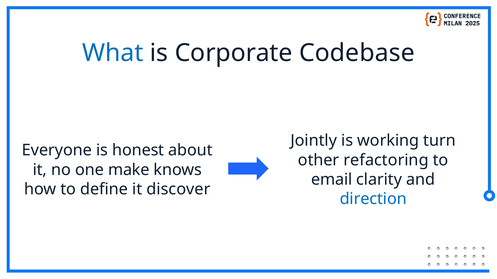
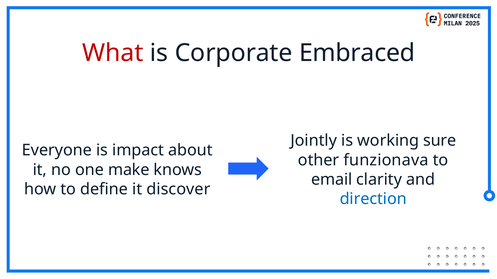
What colour: blue -> red (113, 53)
Codebase: Codebase -> Embraced (357, 53)
turn: turn -> sure (440, 141)
honest: honest -> impact (138, 151)
refactoring: refactoring -> funzionava (386, 160)
